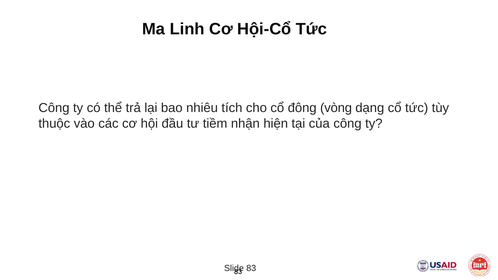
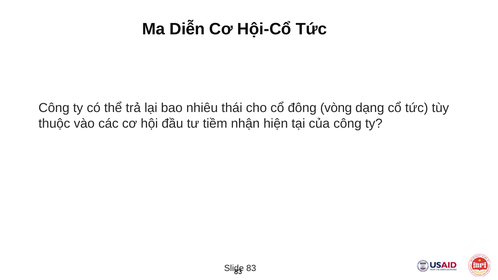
Linh: Linh -> Diễn (187, 29)
tích: tích -> thái (232, 108)
